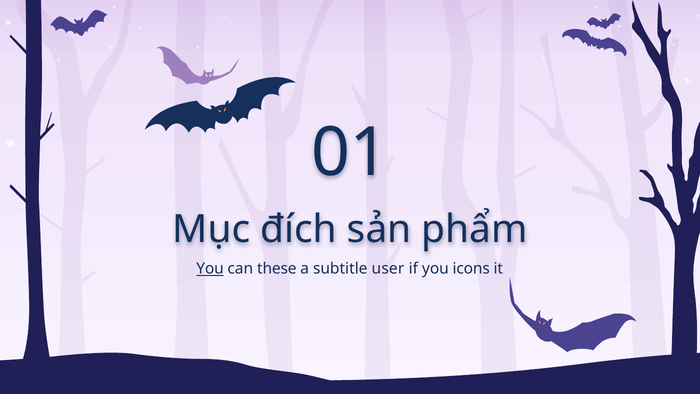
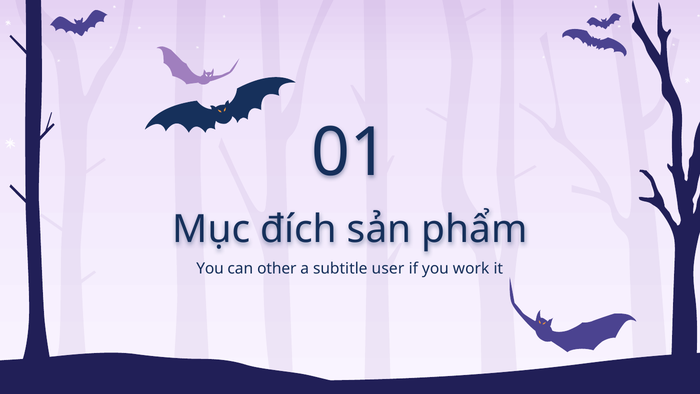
You underline: present -> none (210, 269)
these: these -> other (277, 269)
icons: icons -> work (471, 269)
